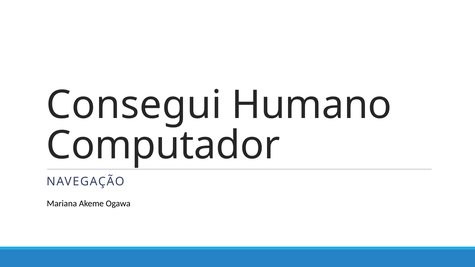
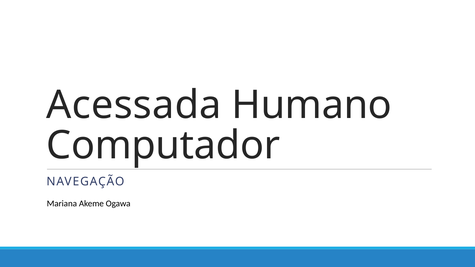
Consegui: Consegui -> Acessada (134, 105)
